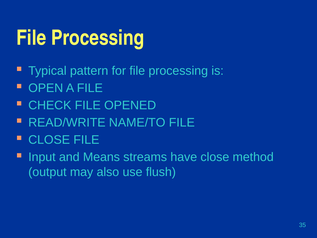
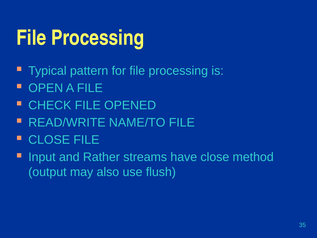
Means: Means -> Rather (101, 157)
